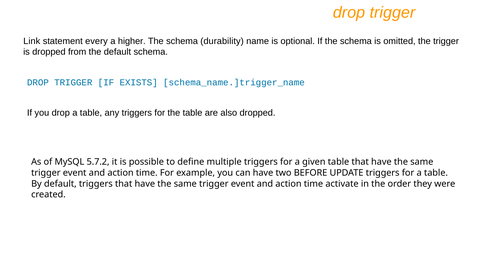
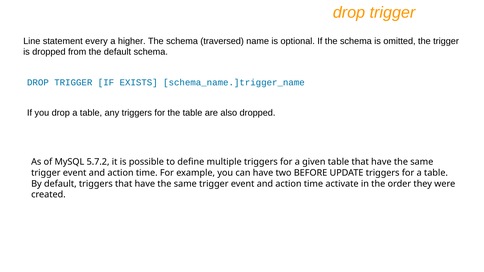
Link: Link -> Line (32, 41)
durability: durability -> traversed (222, 41)
